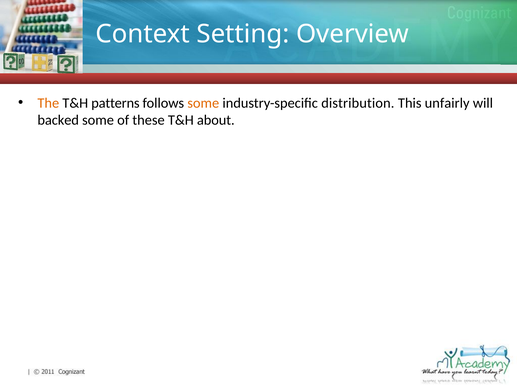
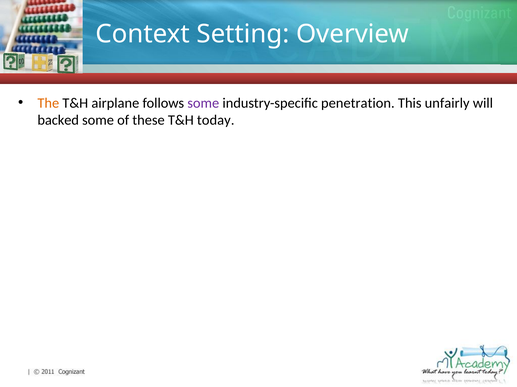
patterns: patterns -> airplane (115, 103)
some colour: orange -> purple (203, 103)
distribution: distribution -> penetration (358, 103)
about: about -> today (216, 120)
